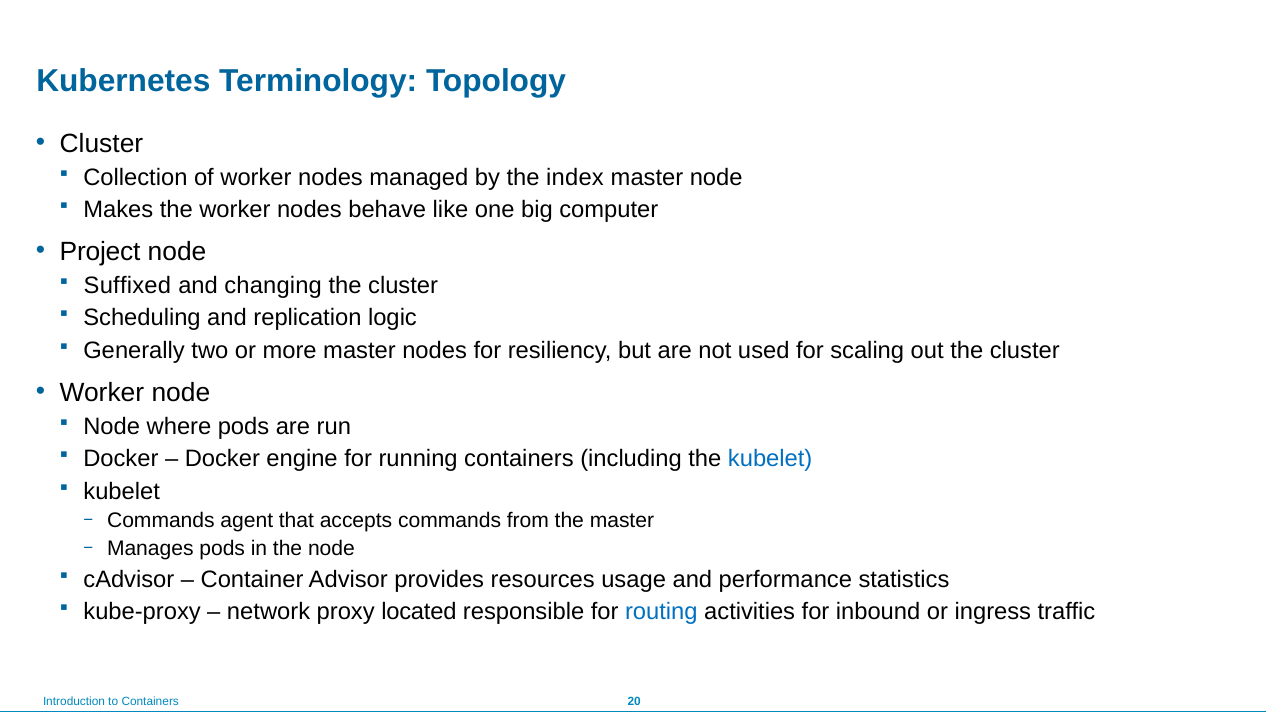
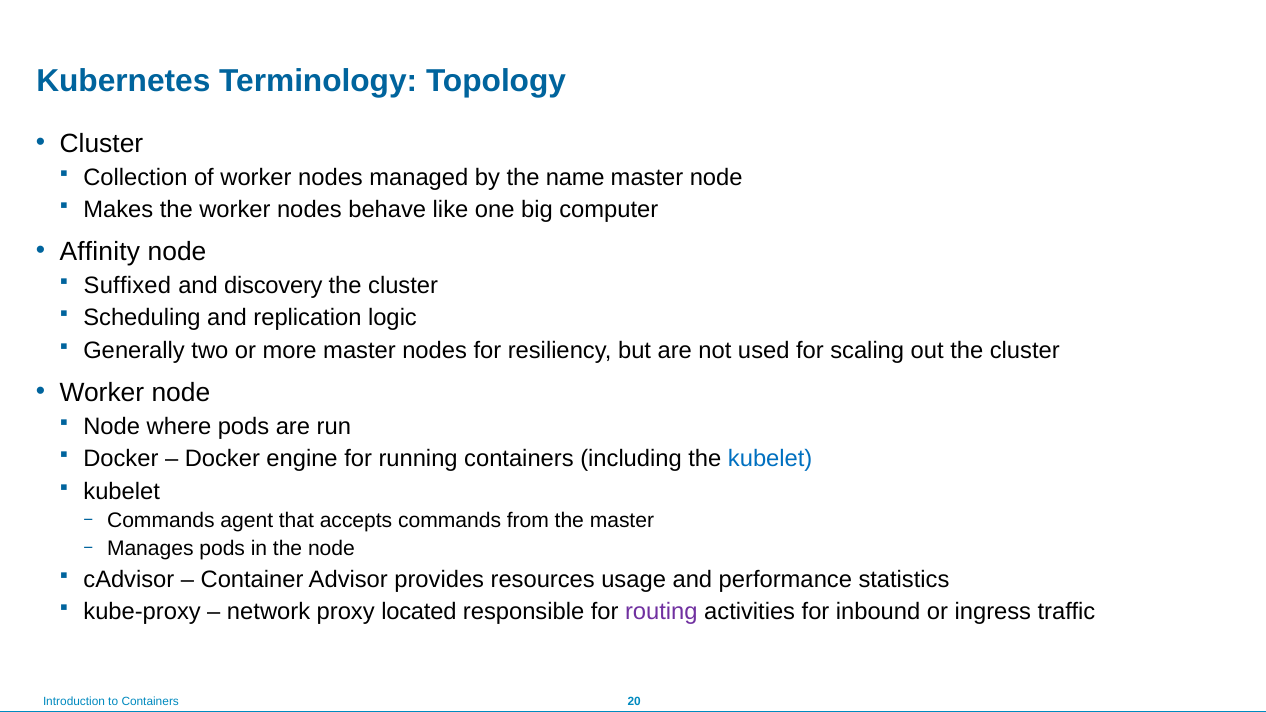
index: index -> name (575, 177)
Project: Project -> Affinity (100, 252)
changing: changing -> discovery (273, 286)
routing colour: blue -> purple (661, 612)
